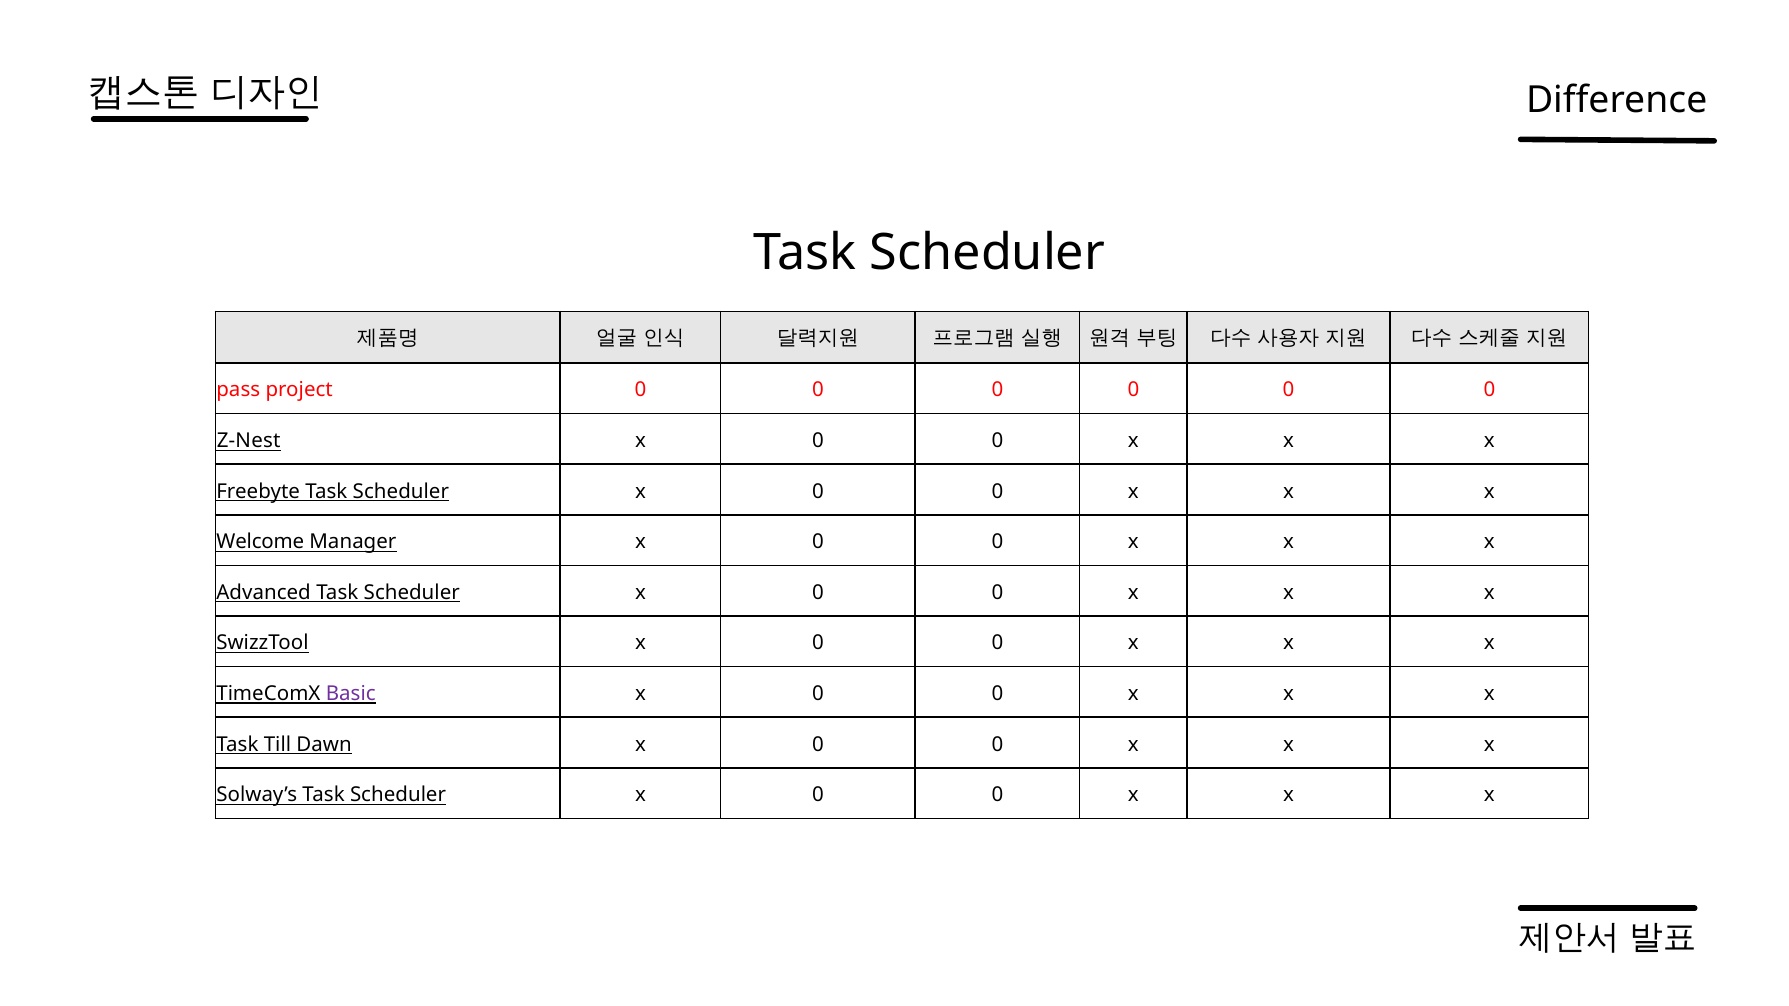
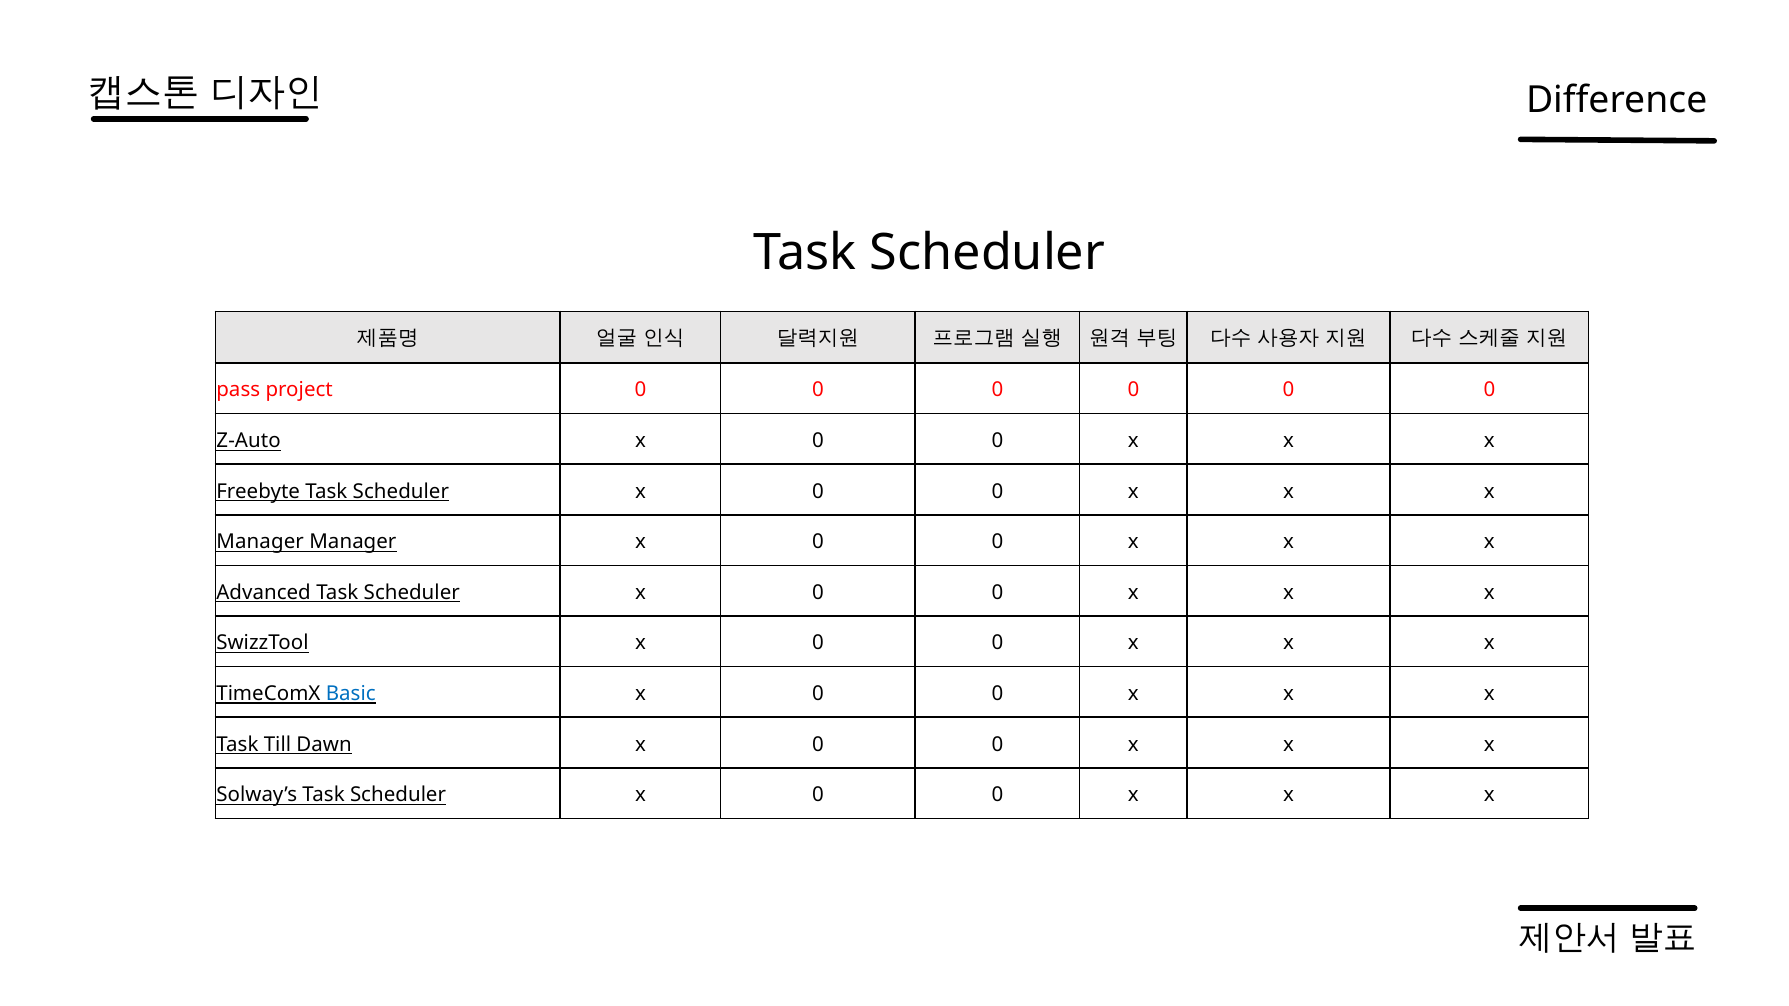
Z-Nest: Z-Nest -> Z-Auto (249, 441)
Welcome: Welcome -> Manager (260, 542)
Basic colour: purple -> blue (351, 694)
